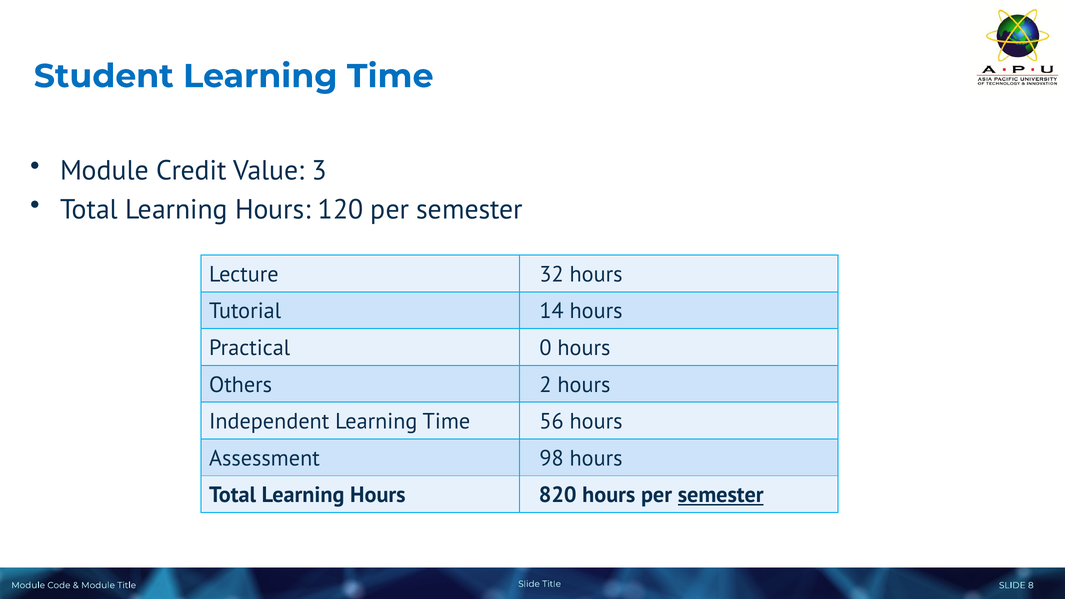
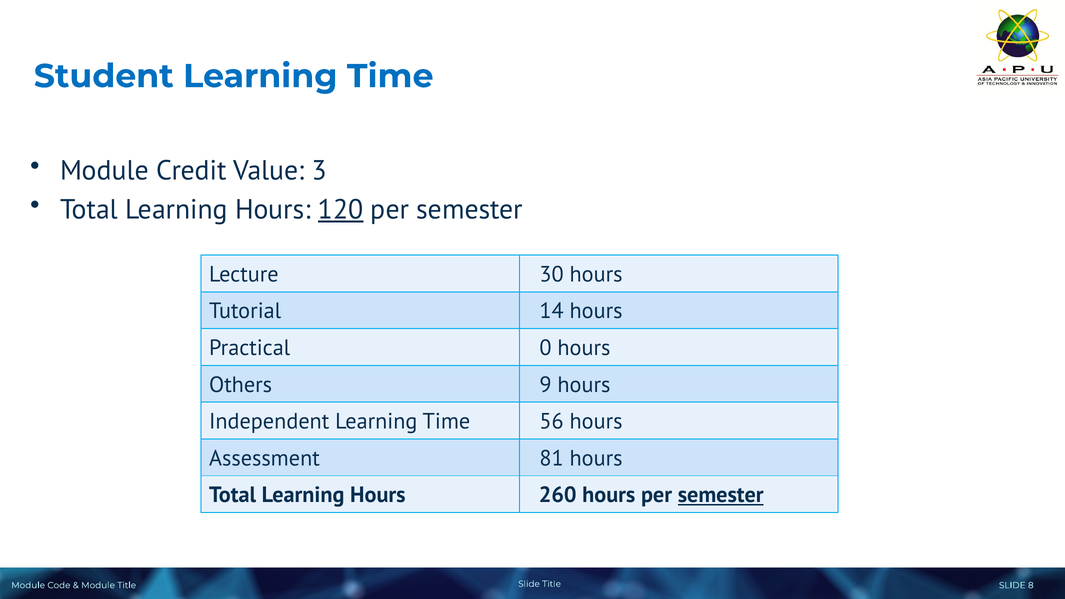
120 underline: none -> present (341, 210)
32: 32 -> 30 (552, 274)
2: 2 -> 9 (546, 385)
98: 98 -> 81 (552, 458)
820: 820 -> 260 (558, 495)
